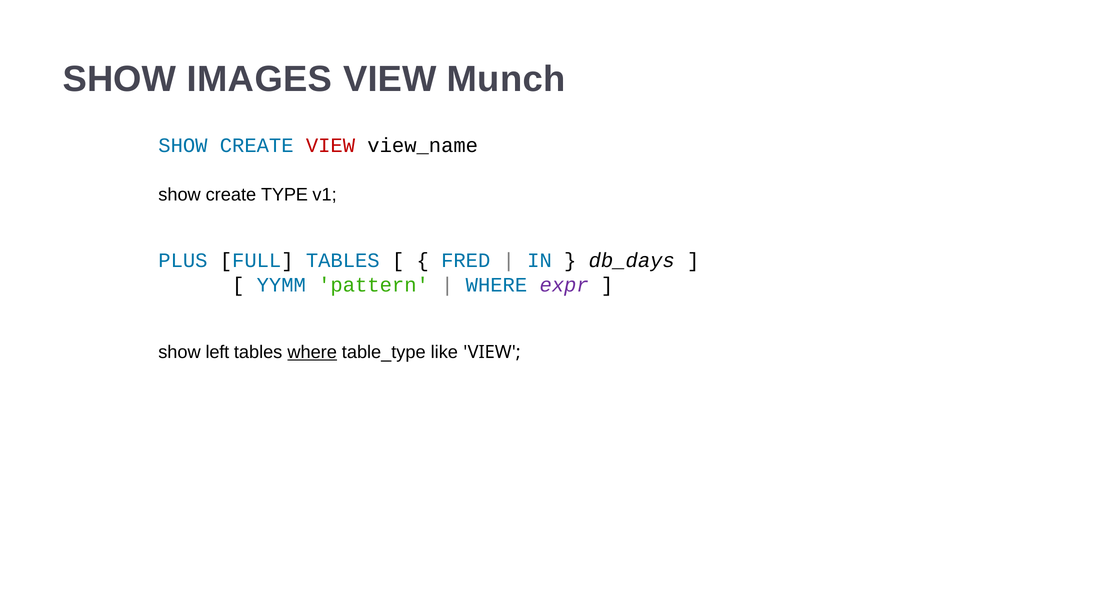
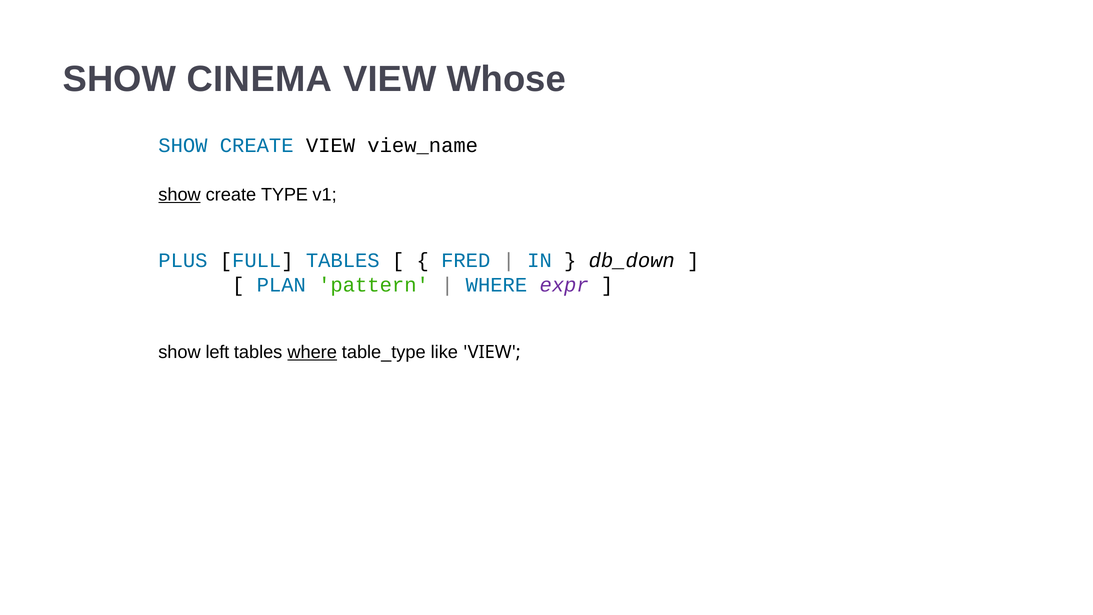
IMAGES: IMAGES -> CINEMA (259, 79)
Munch: Munch -> Whose (506, 79)
VIEW colour: red -> black (330, 146)
show underline: none -> present (180, 195)
db_days: db_days -> db_down (632, 260)
YYMM: YYMM -> PLAN (281, 285)
